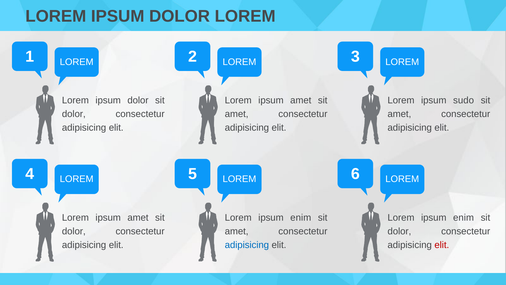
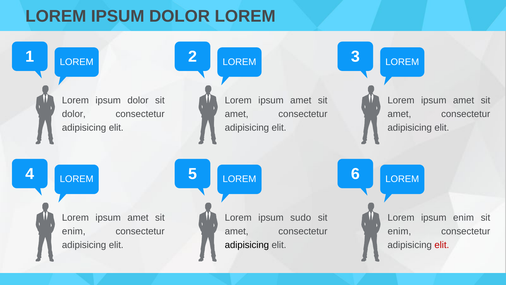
sudo: sudo -> amet (464, 100)
enim: enim -> sudo (301, 217)
dolor: dolor -> enim (74, 231)
dolor: dolor -> enim (399, 231)
adipisicing colour: blue -> black (247, 245)
